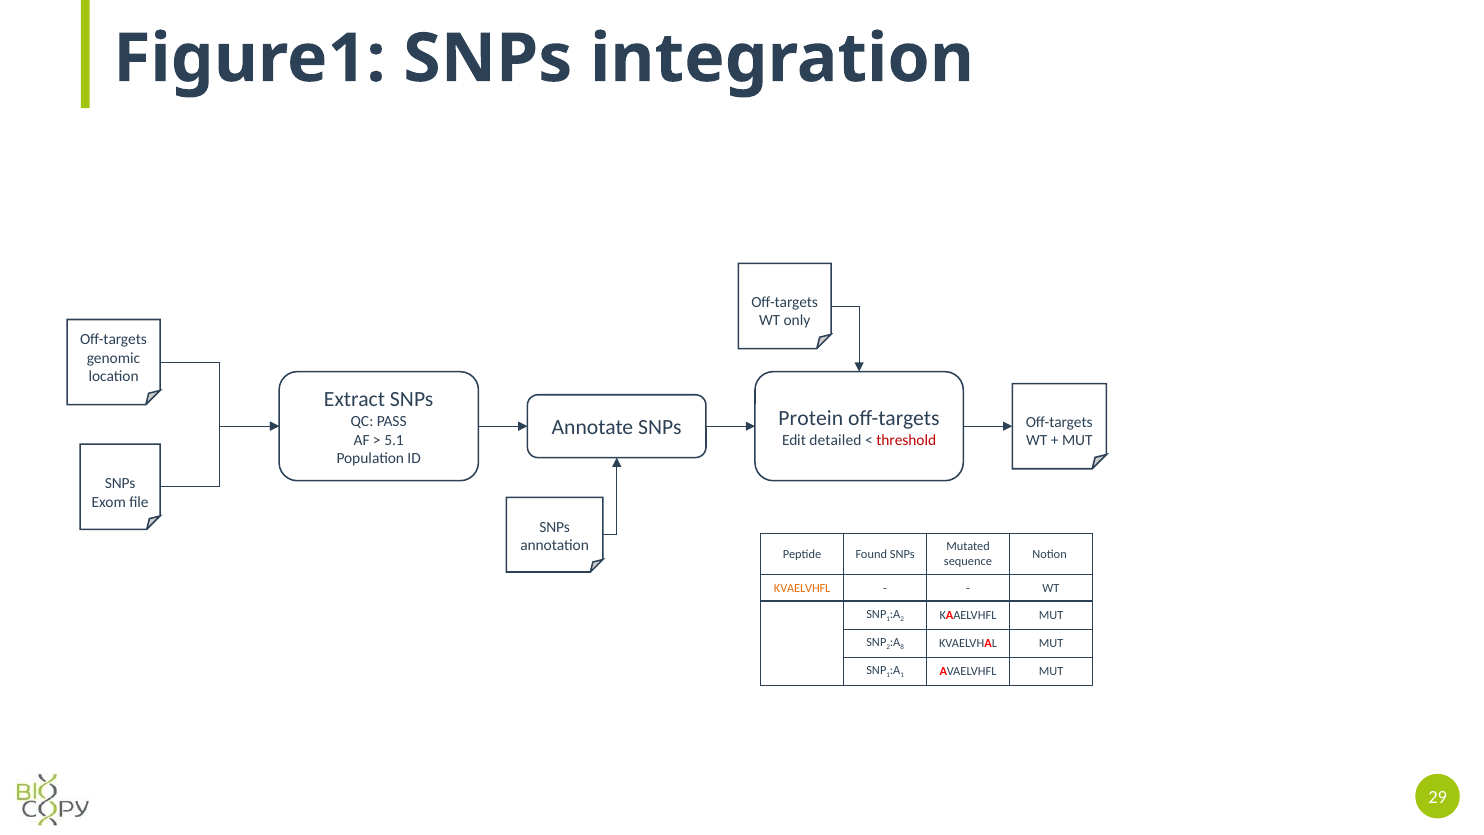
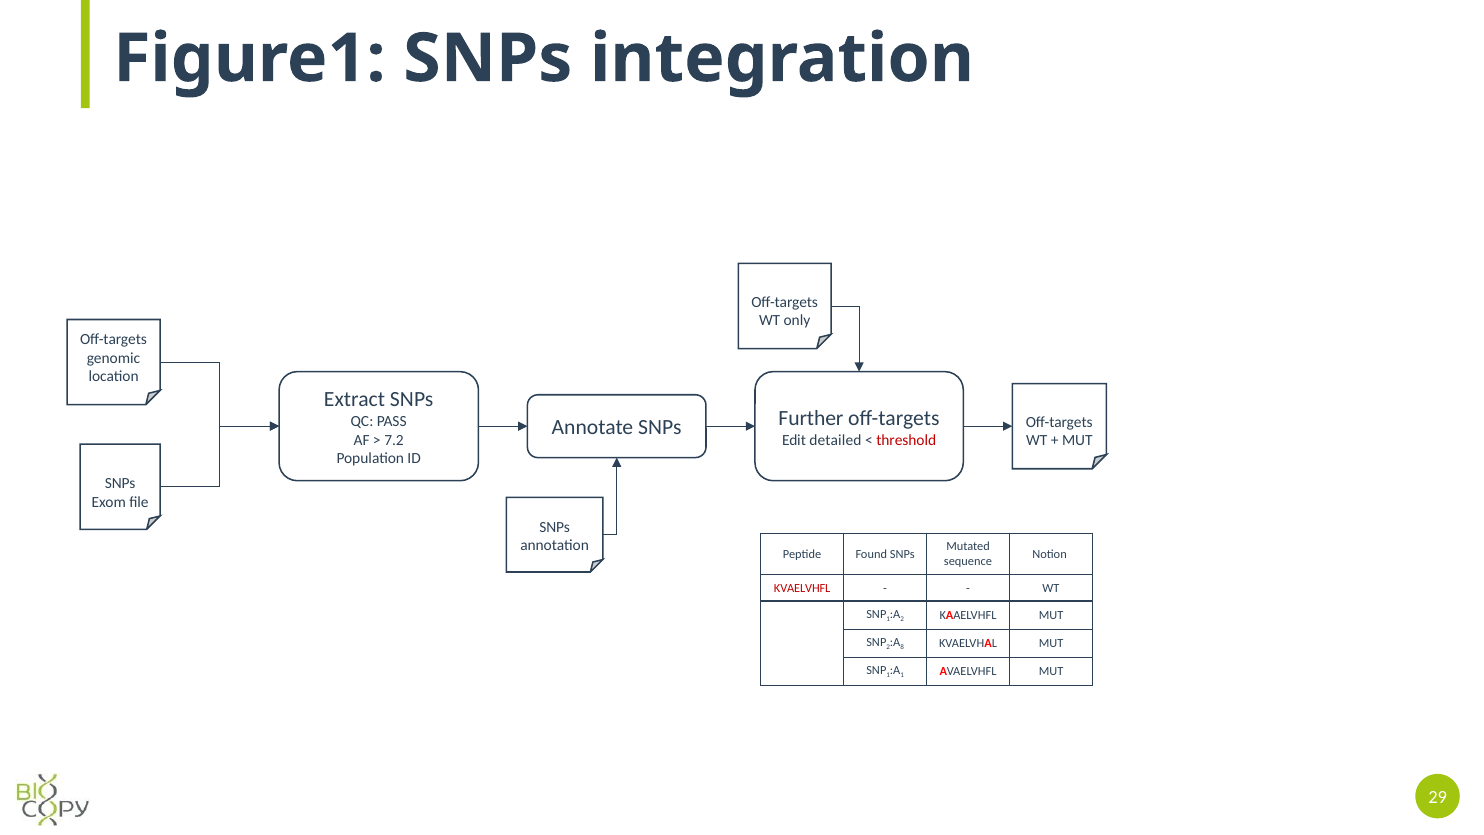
Protein: Protein -> Further (811, 418)
5.1: 5.1 -> 7.2 (394, 440)
KVAELVHFL colour: orange -> red (802, 588)
